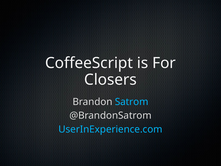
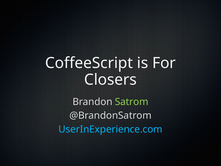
Satrom colour: light blue -> light green (132, 102)
